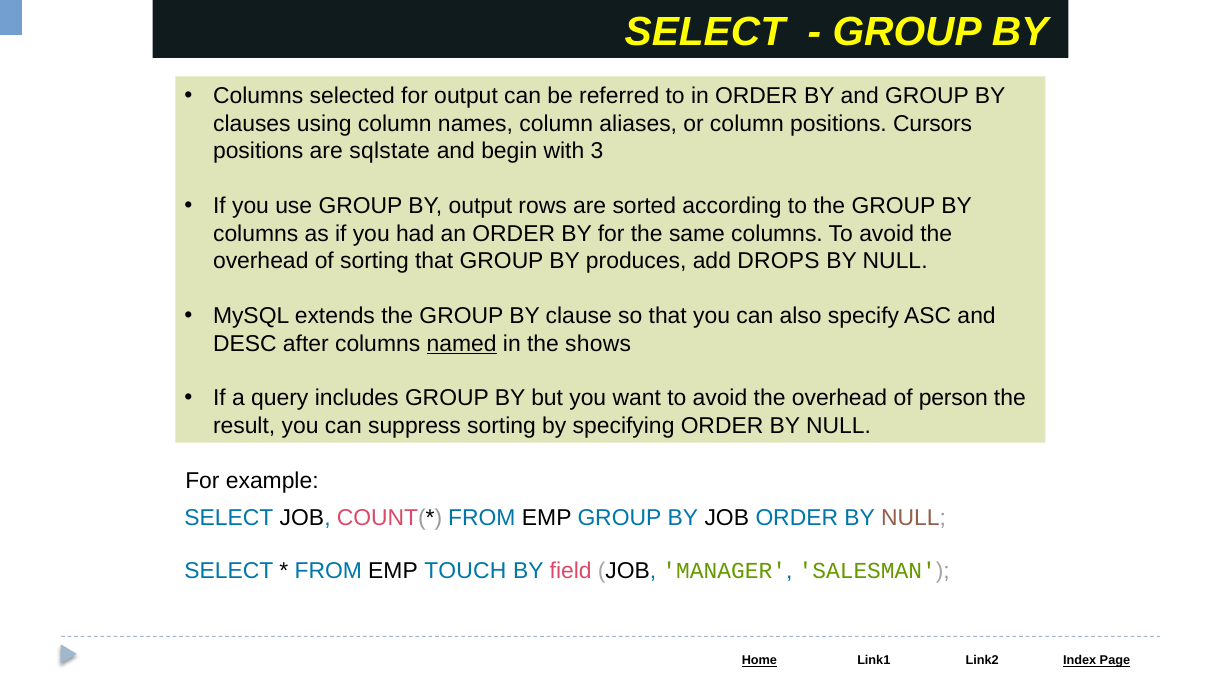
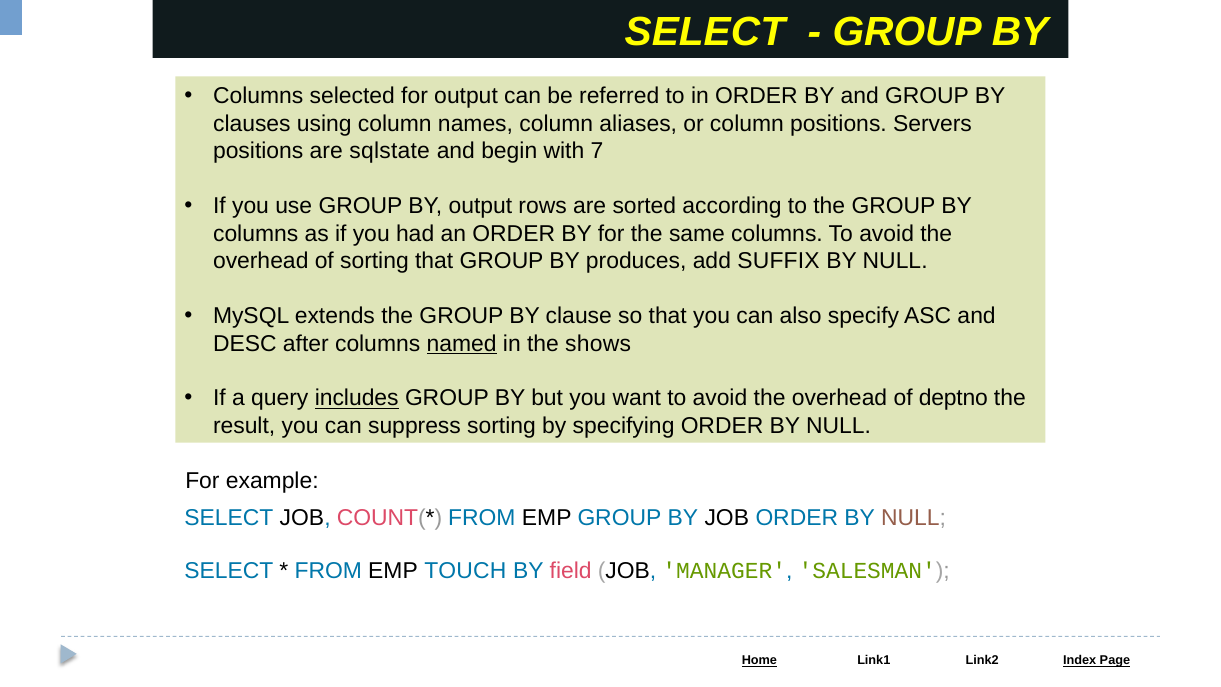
Cursors: Cursors -> Servers (933, 124)
3: 3 -> 7 (597, 151)
DROPS: DROPS -> SUFFIX (779, 261)
includes underline: none -> present (357, 398)
person: person -> deptno (953, 398)
